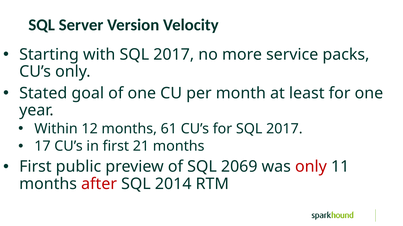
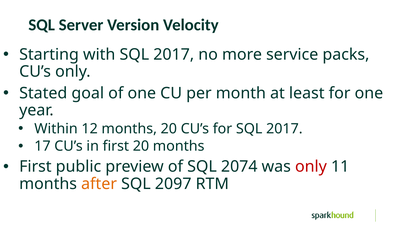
months 61: 61 -> 20 (169, 129)
first 21: 21 -> 20 (141, 147)
2069: 2069 -> 2074 (239, 167)
after colour: red -> orange (99, 184)
2014: 2014 -> 2097 (173, 184)
